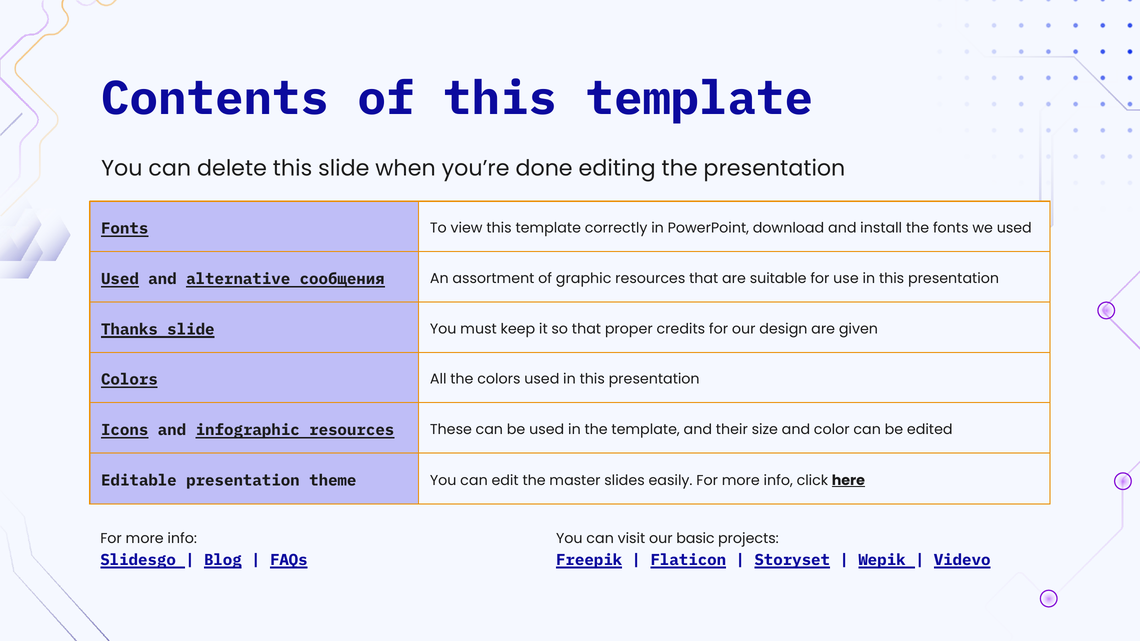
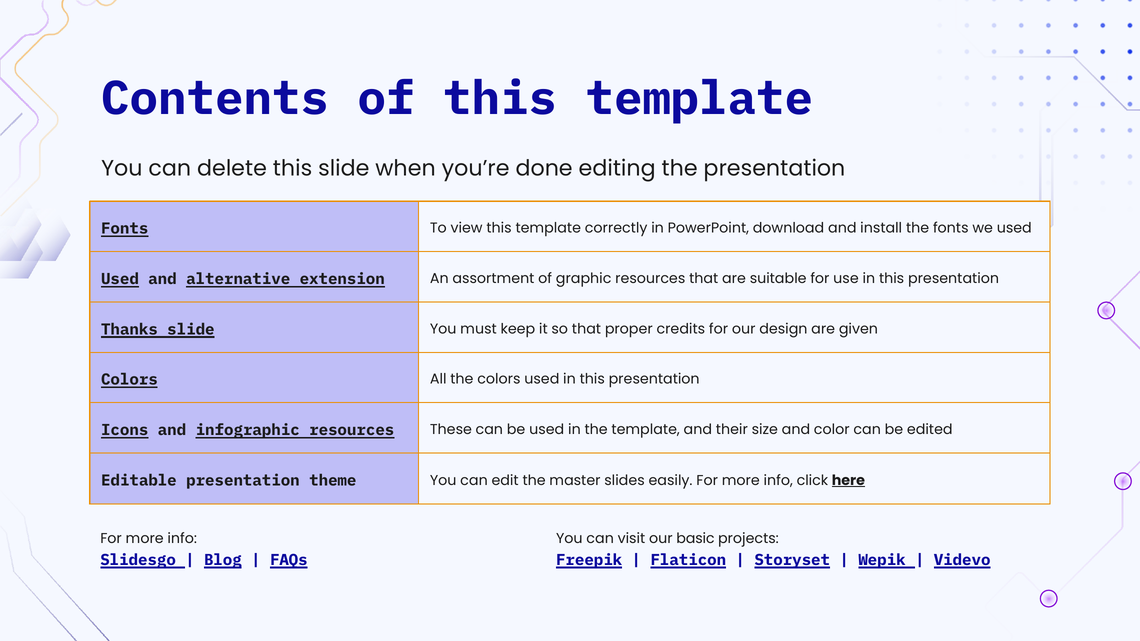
сообщения: сообщения -> extension (342, 279)
